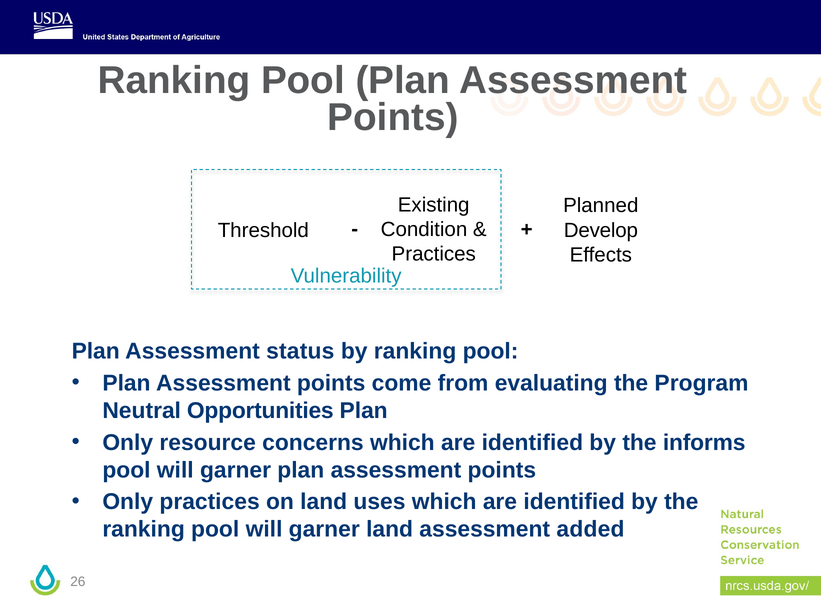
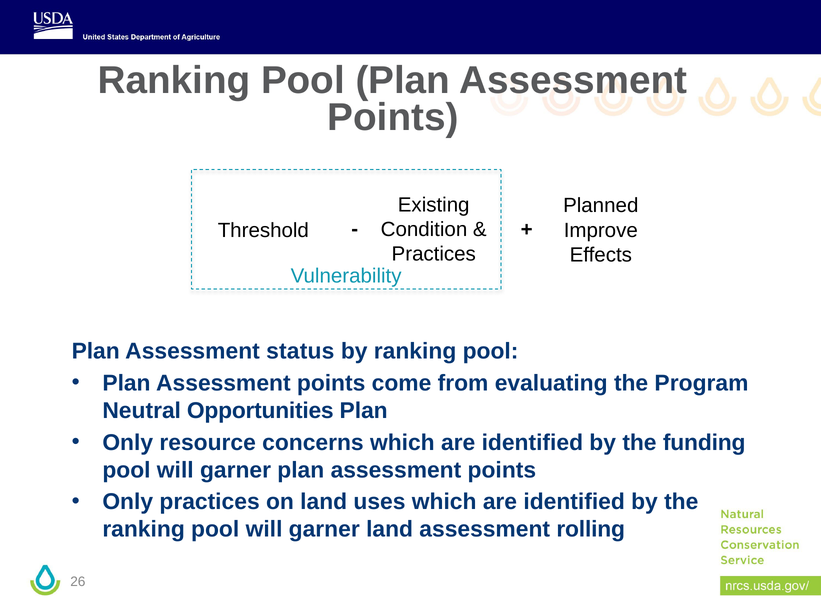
Develop: Develop -> Improve (601, 230)
informs: informs -> funding (704, 442)
added: added -> rolling (591, 529)
